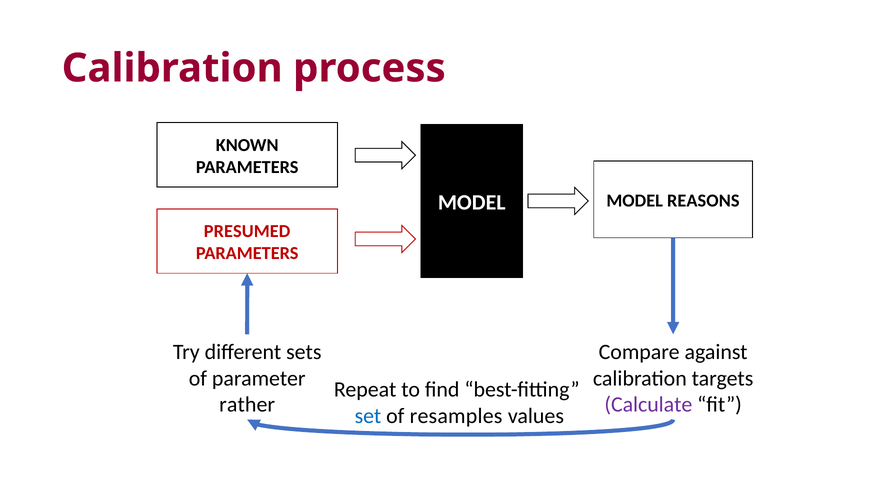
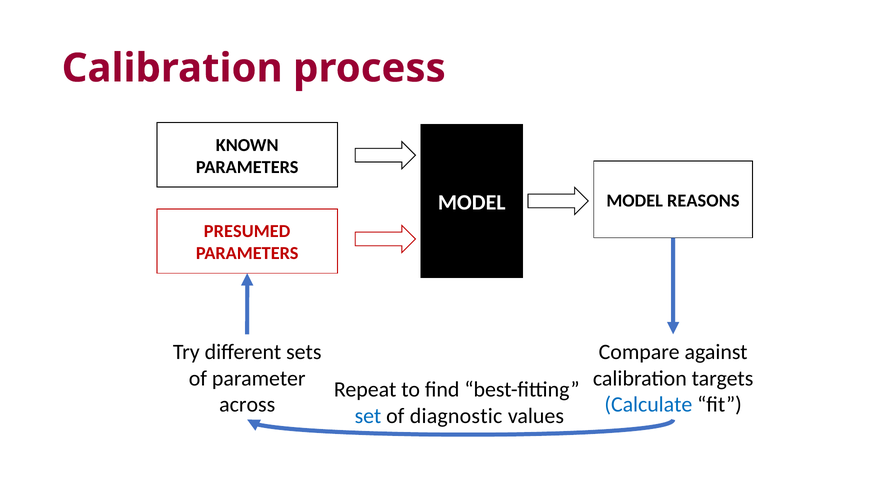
rather: rather -> across (247, 405)
Calculate colour: purple -> blue (648, 405)
resamples: resamples -> diagnostic (456, 416)
